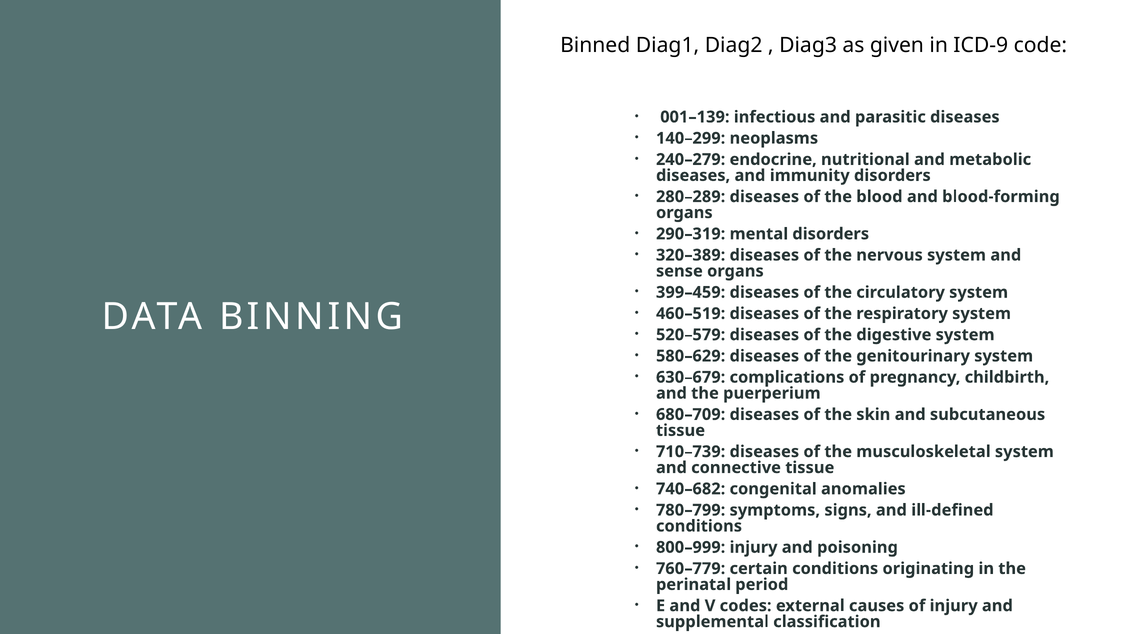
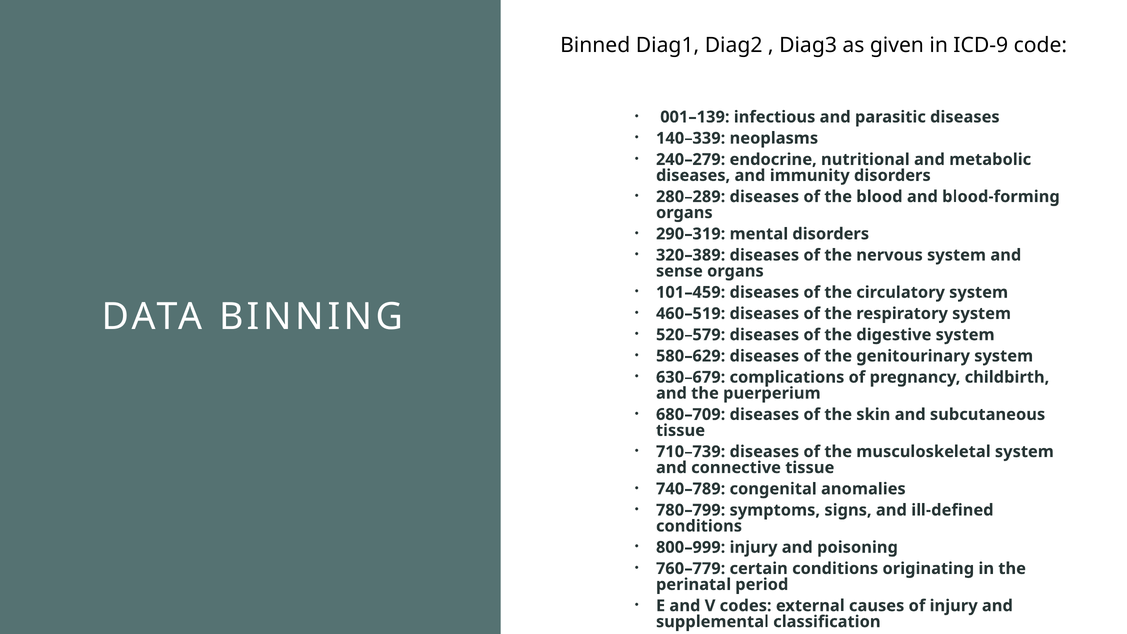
140–299: 140–299 -> 140–339 (691, 138)
399–459: 399–459 -> 101–459 (691, 292)
740–682: 740–682 -> 740–789 (691, 489)
